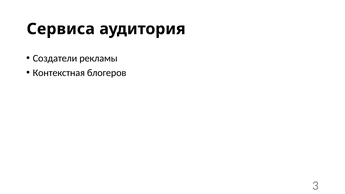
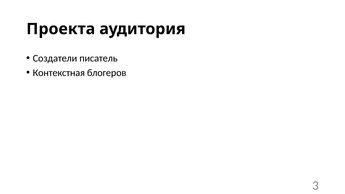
Сервиса: Сервиса -> Проекта (61, 29)
рекламы: рекламы -> писатель (98, 58)
